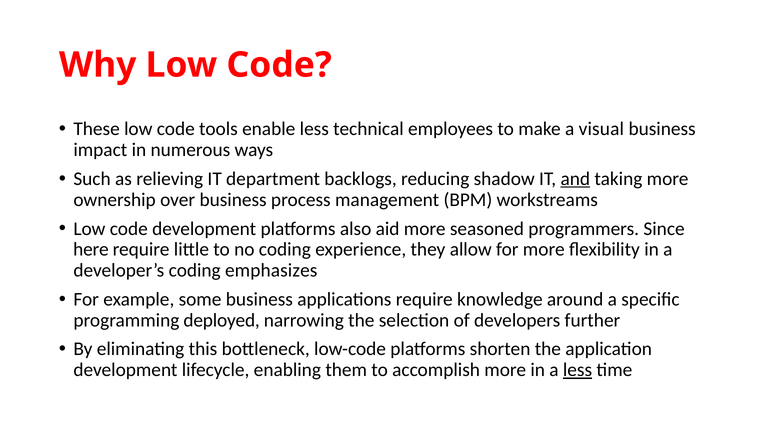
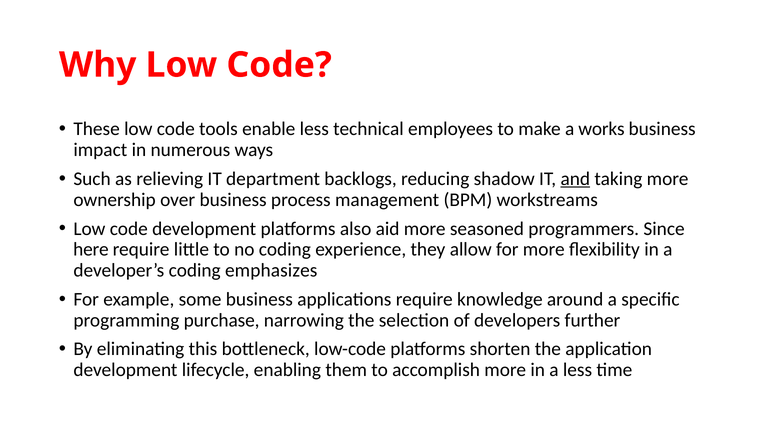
visual: visual -> works (601, 129)
deployed: deployed -> purchase (222, 320)
less underline: present -> none (578, 370)
